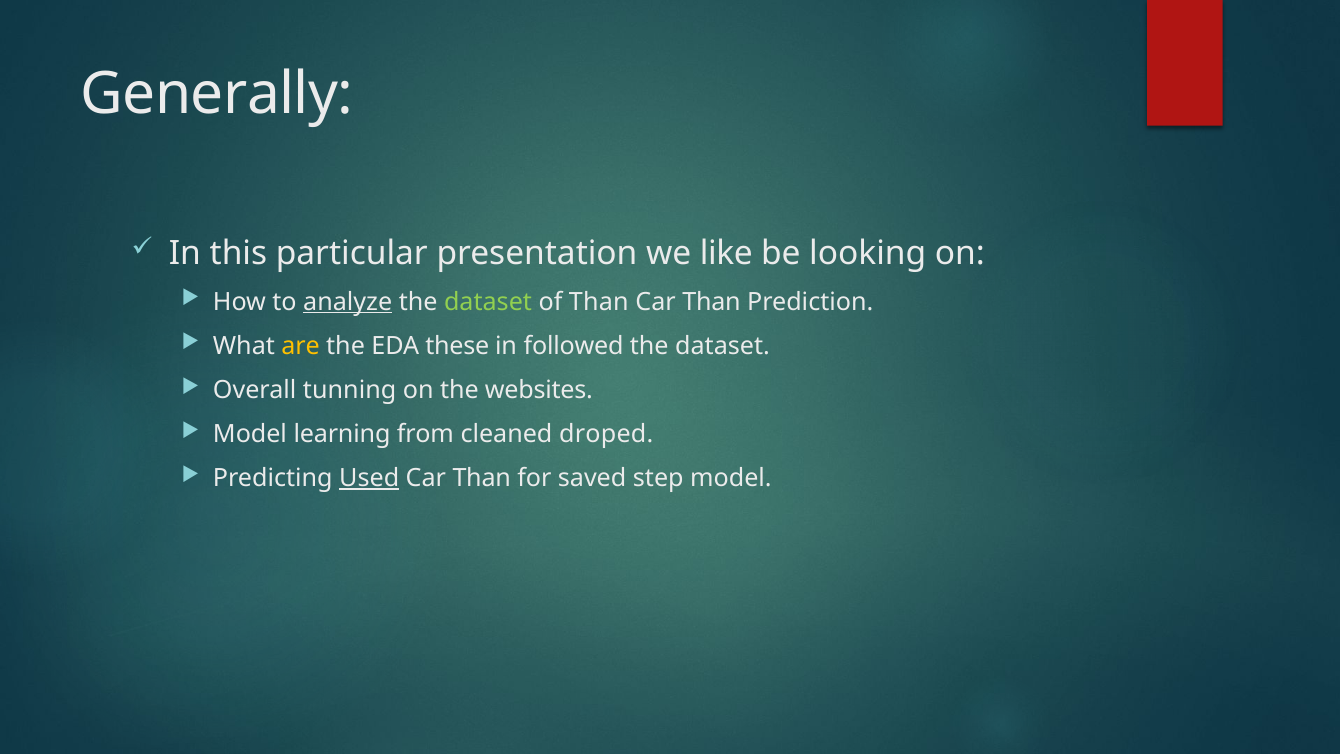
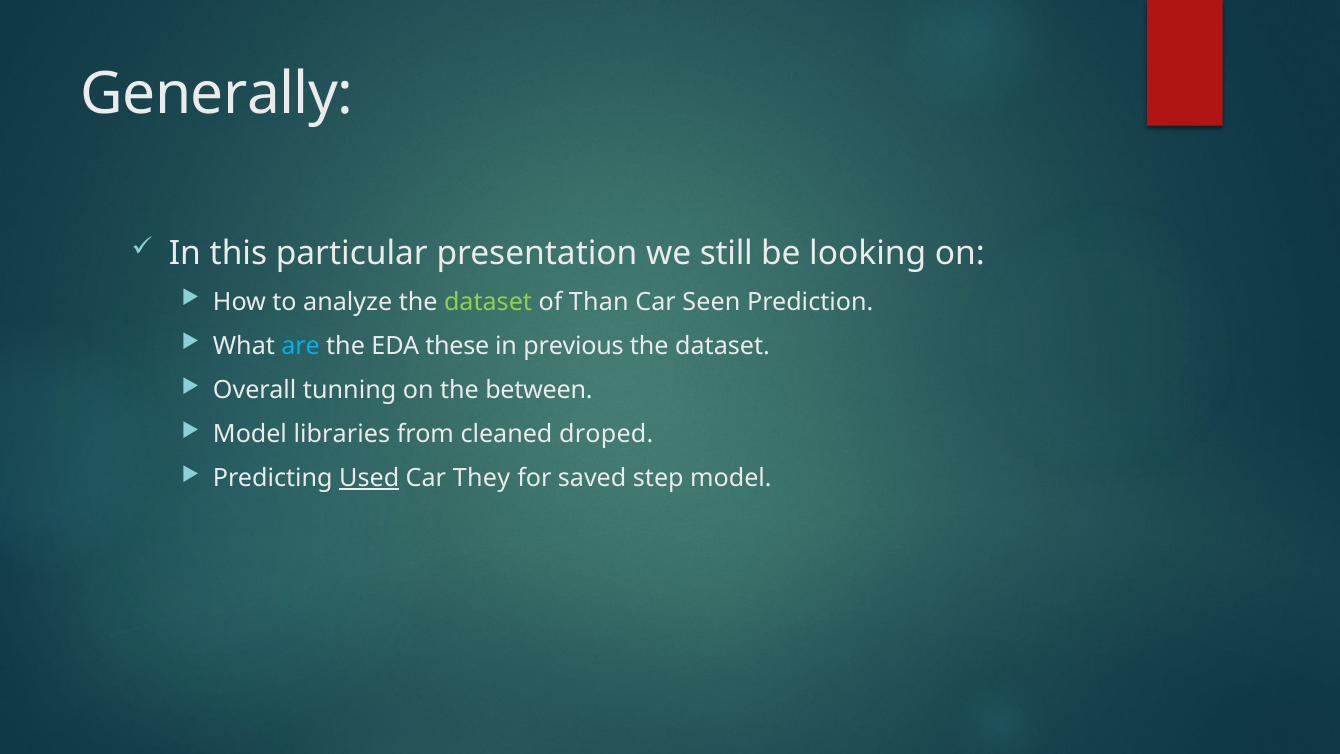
like: like -> still (726, 253)
analyze underline: present -> none (348, 302)
Than: Than -> Seen (711, 302)
are colour: yellow -> light blue (301, 346)
followed: followed -> previous (574, 346)
websites: websites -> between (539, 390)
learning: learning -> libraries (342, 434)
Than: Than -> They (481, 478)
